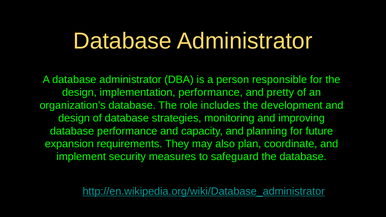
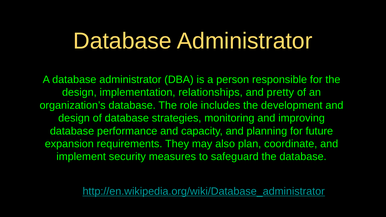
implementation performance: performance -> relationships (211, 92)
